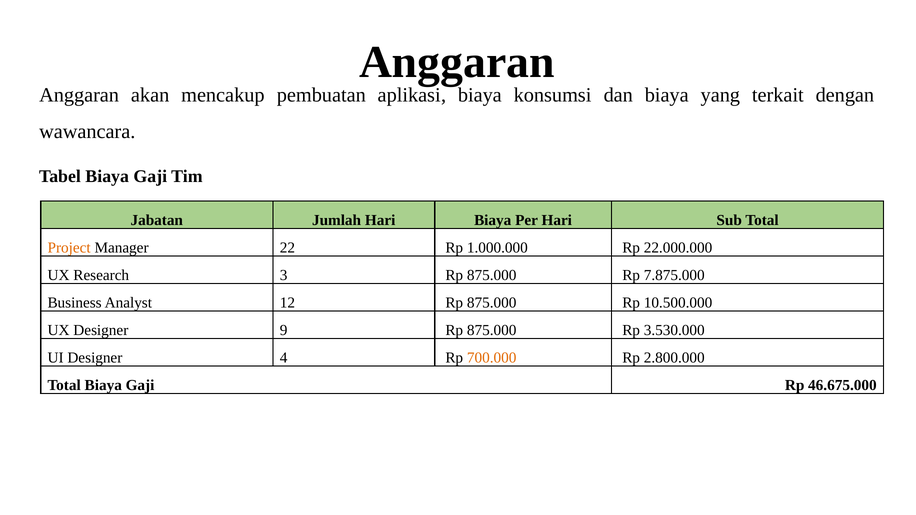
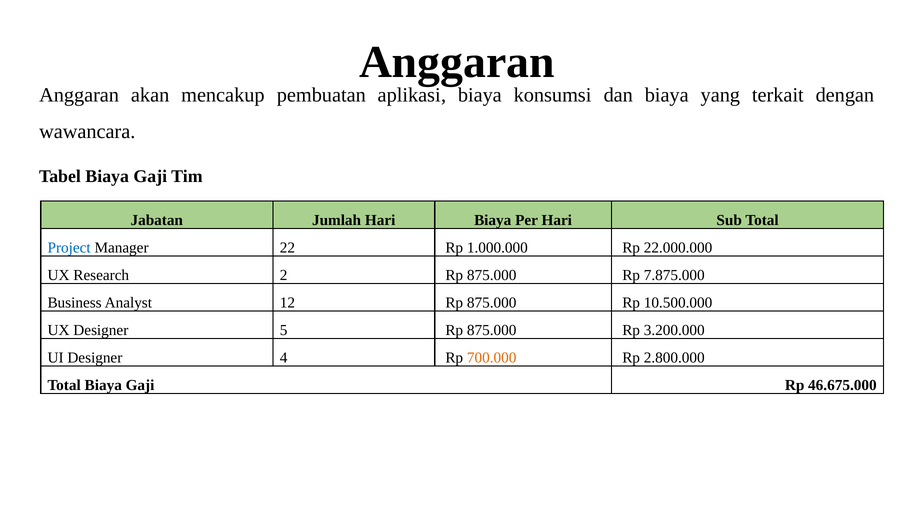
Project colour: orange -> blue (69, 248)
3: 3 -> 2 (284, 275)
9: 9 -> 5 (284, 330)
3.530.000: 3.530.000 -> 3.200.000 (674, 330)
